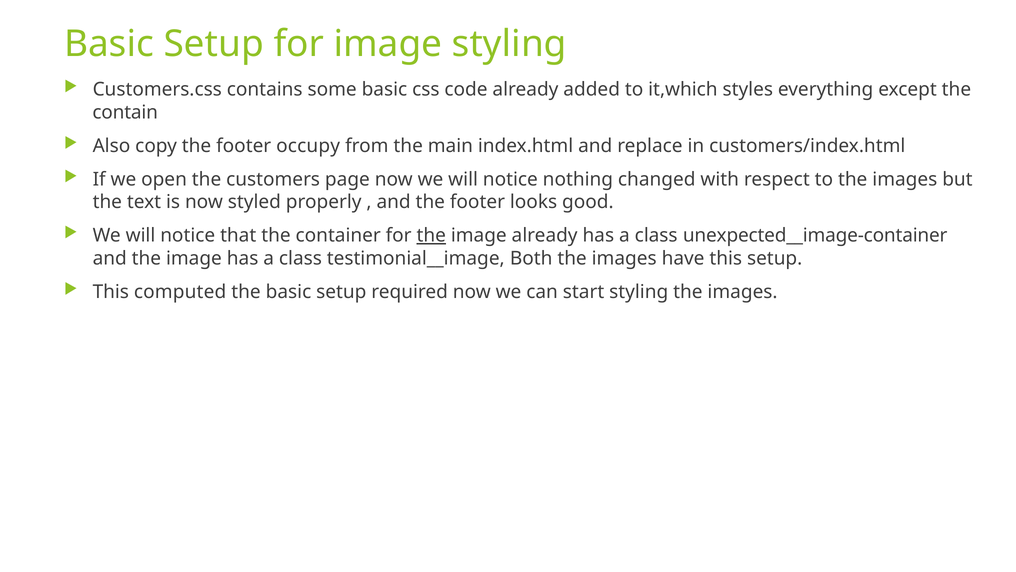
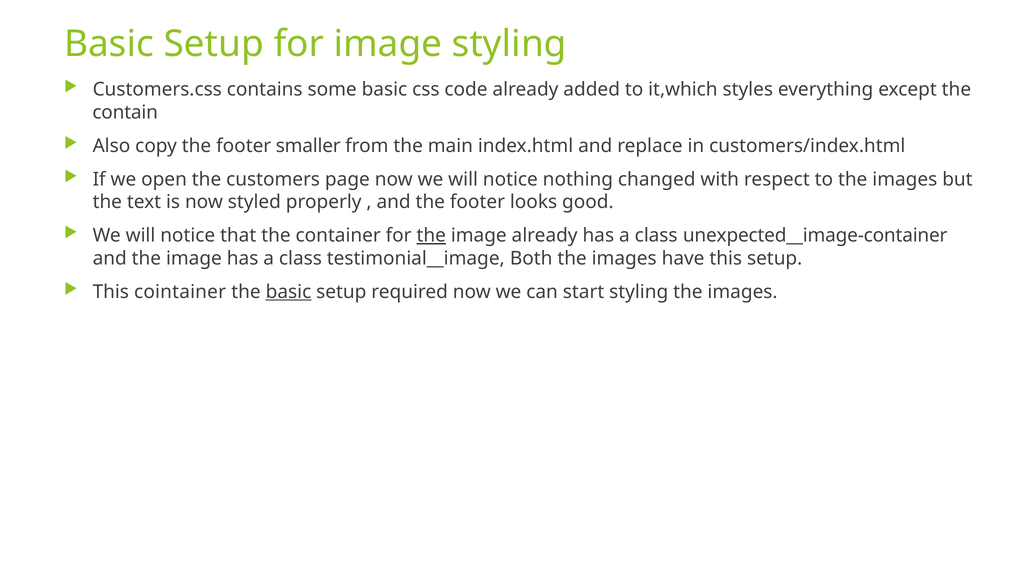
occupy: occupy -> smaller (308, 146)
computed: computed -> cointainer (180, 292)
basic underline: none -> present (289, 292)
